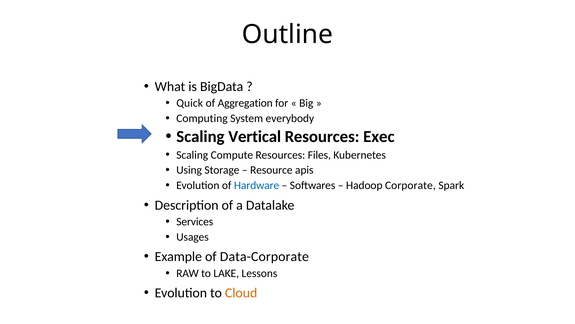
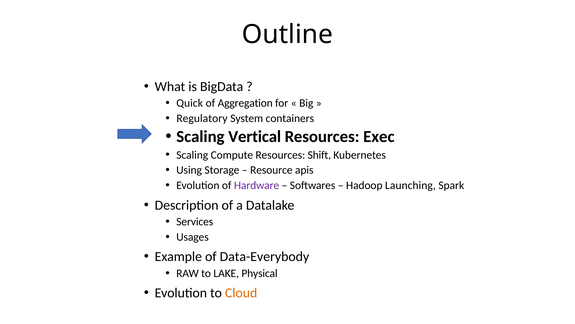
Computing: Computing -> Regulatory (202, 118)
everybody: everybody -> containers (290, 118)
Files: Files -> Shift (319, 155)
Hardware colour: blue -> purple (257, 185)
Corporate: Corporate -> Launching (410, 185)
Data-Corporate: Data-Corporate -> Data-Everybody (264, 256)
Lessons: Lessons -> Physical (260, 273)
